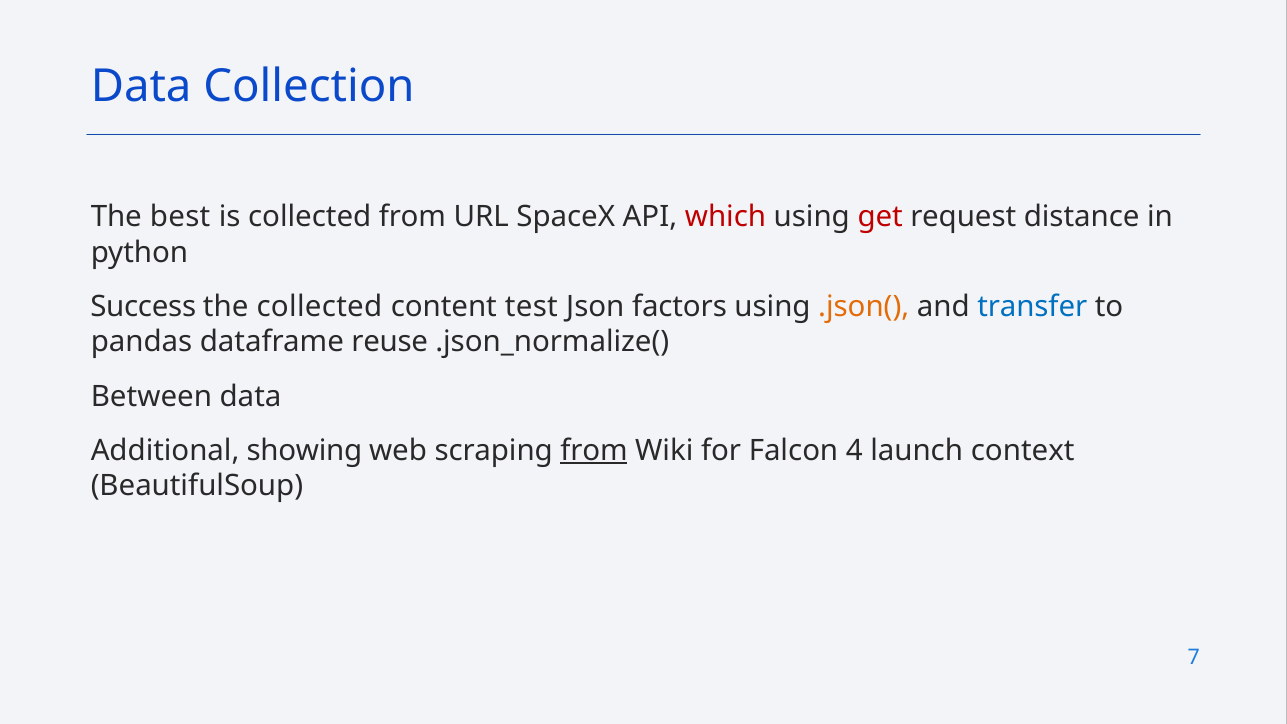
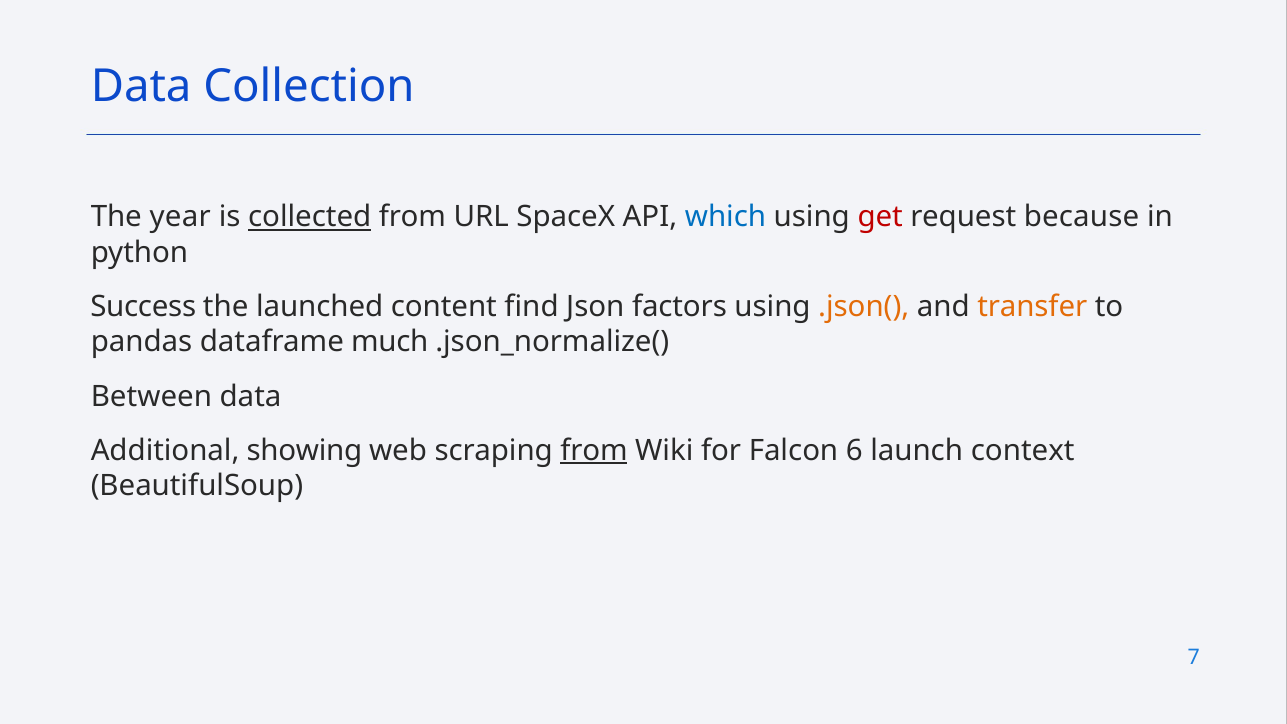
best: best -> year (180, 217)
collected underline: none -> present (310, 217)
which colour: red -> blue (726, 217)
distance: distance -> because (1082, 217)
the collected: collected -> launched (320, 307)
test: test -> find (532, 307)
transfer colour: blue -> orange (1032, 307)
reuse: reuse -> much (390, 342)
4: 4 -> 6 (854, 450)
